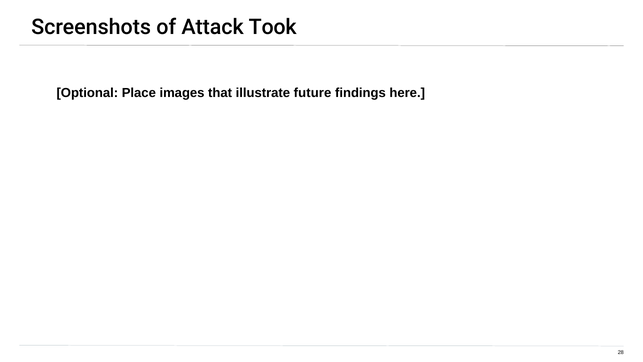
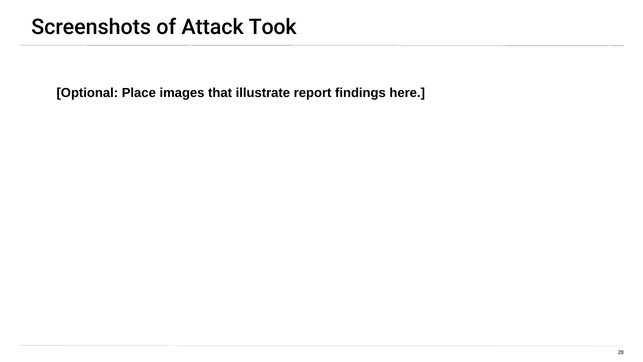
future: future -> report (313, 93)
